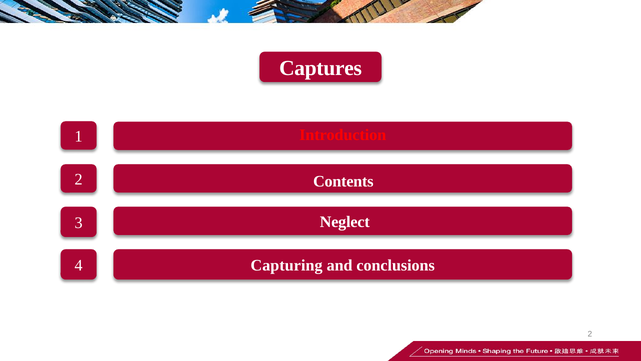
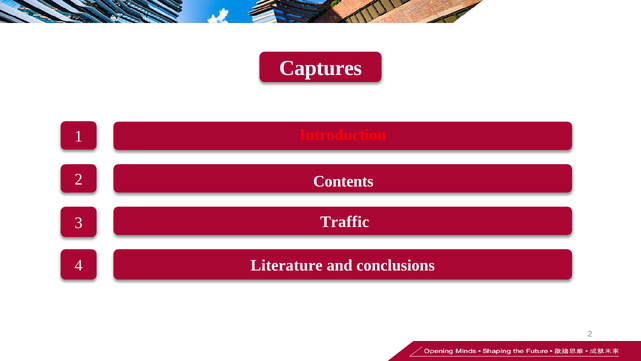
Neglect: Neglect -> Traffic (345, 222)
Capturing: Capturing -> Literature (287, 265)
